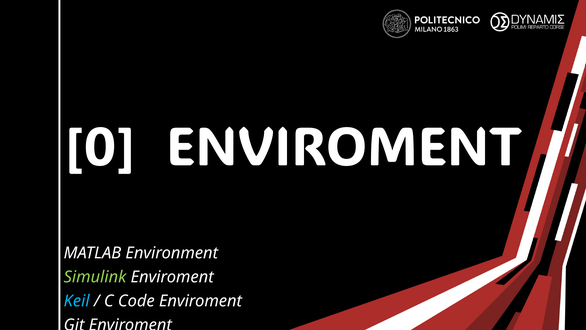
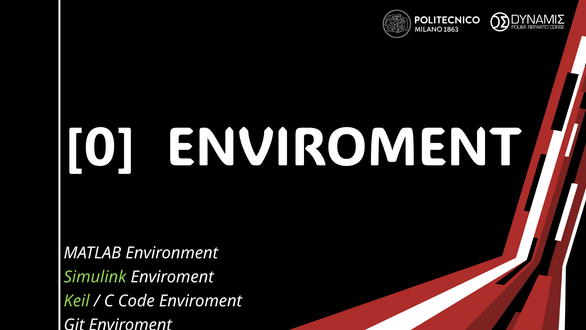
Keil colour: light blue -> light green (77, 301)
